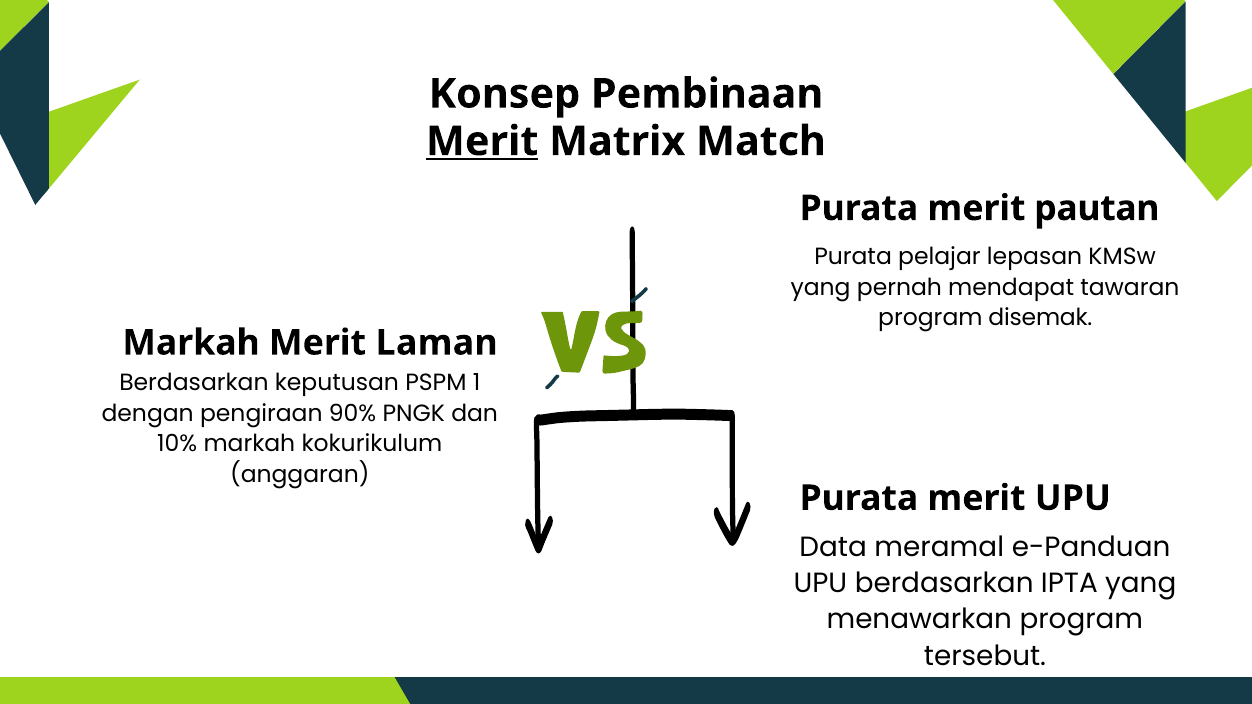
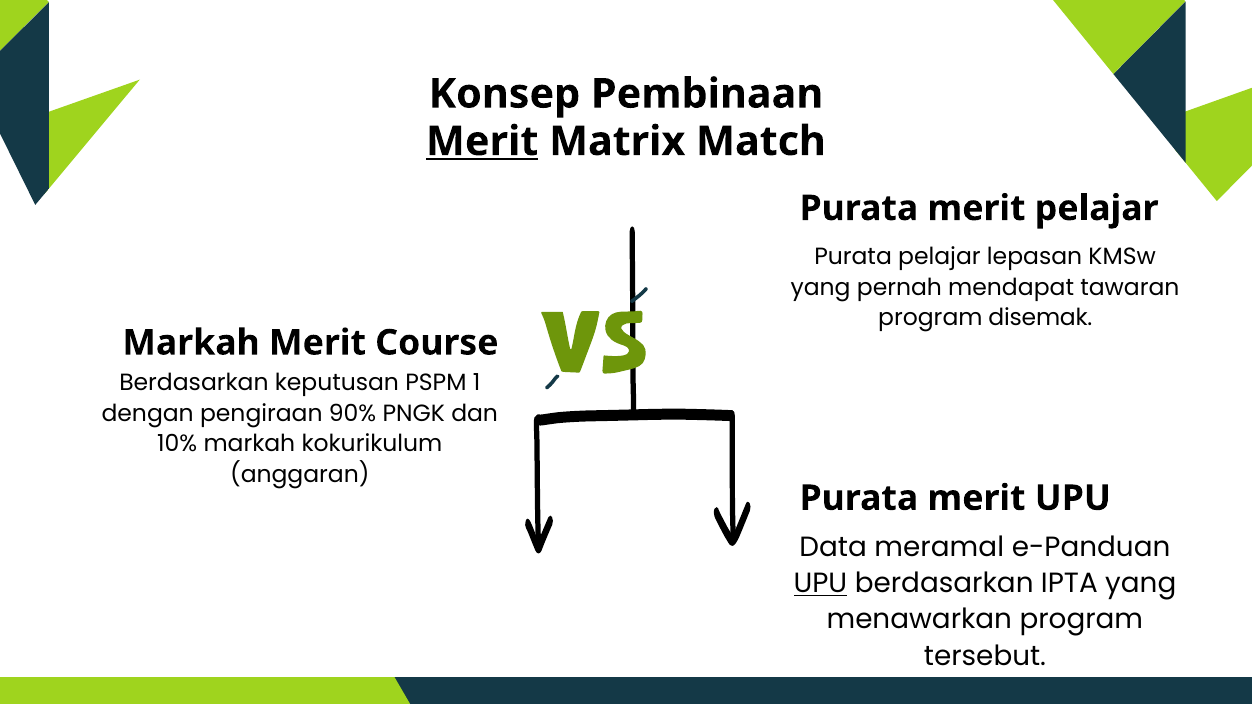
merit pautan: pautan -> pelajar (1097, 208)
Laman: Laman -> Course (437, 343)
UPU underline: none -> present (820, 584)
